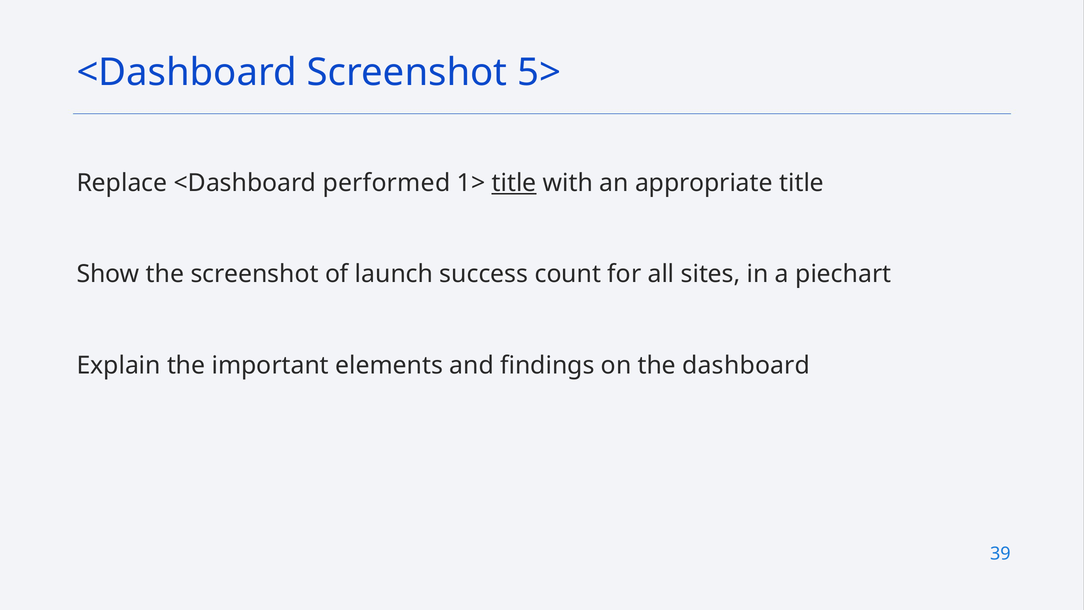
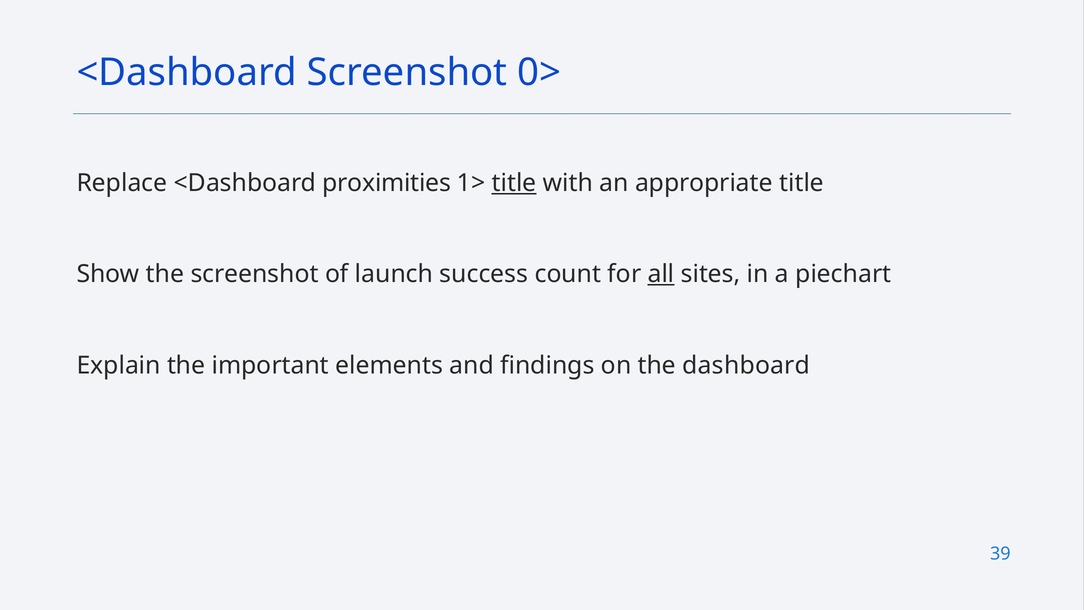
5>: 5> -> 0> (539, 72)
performed: performed -> proximities (387, 183)
all underline: none -> present (661, 274)
